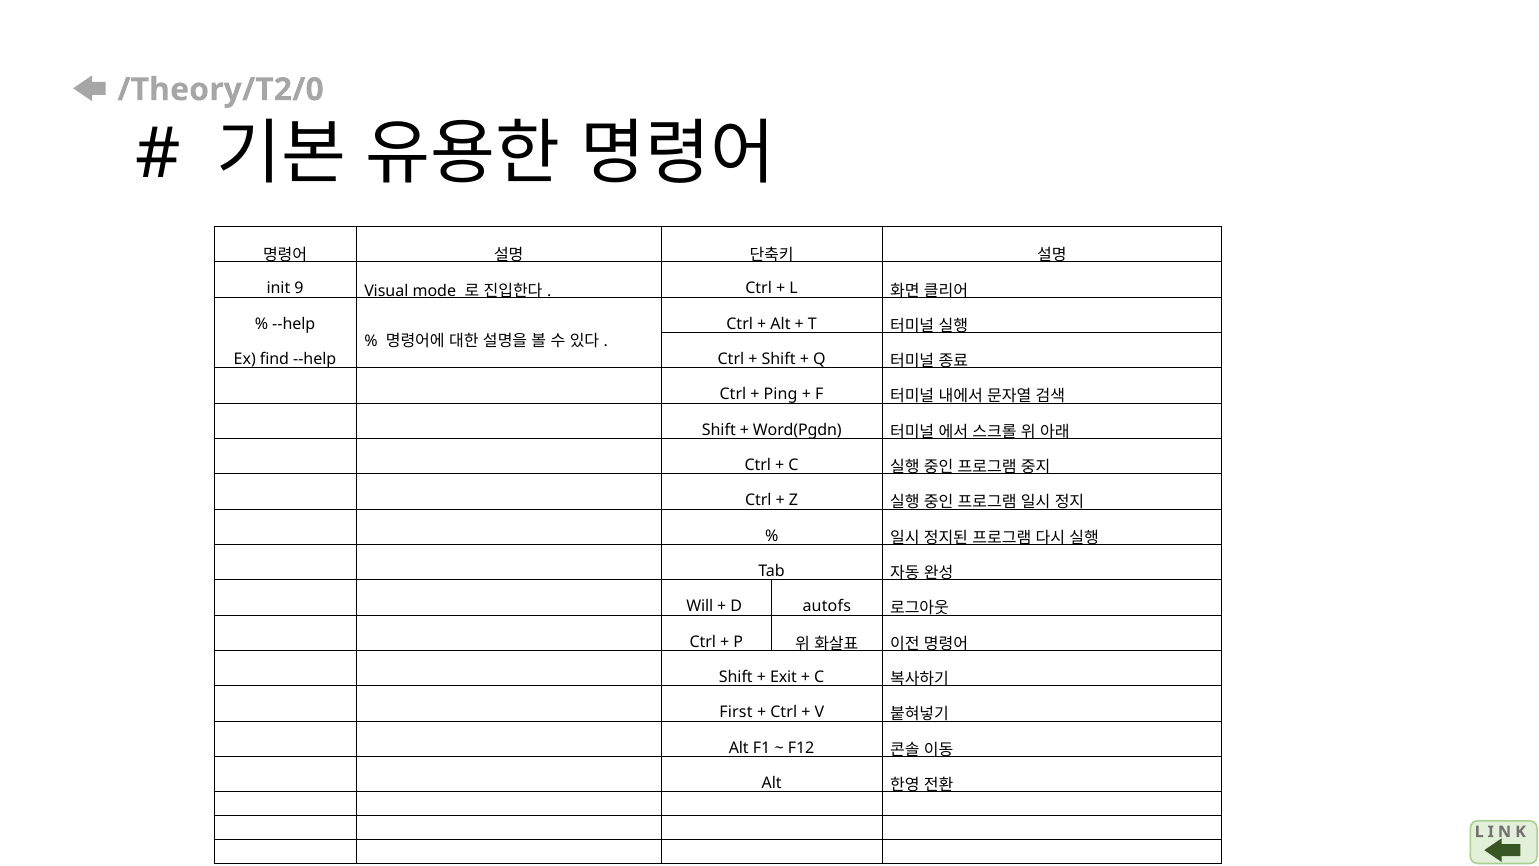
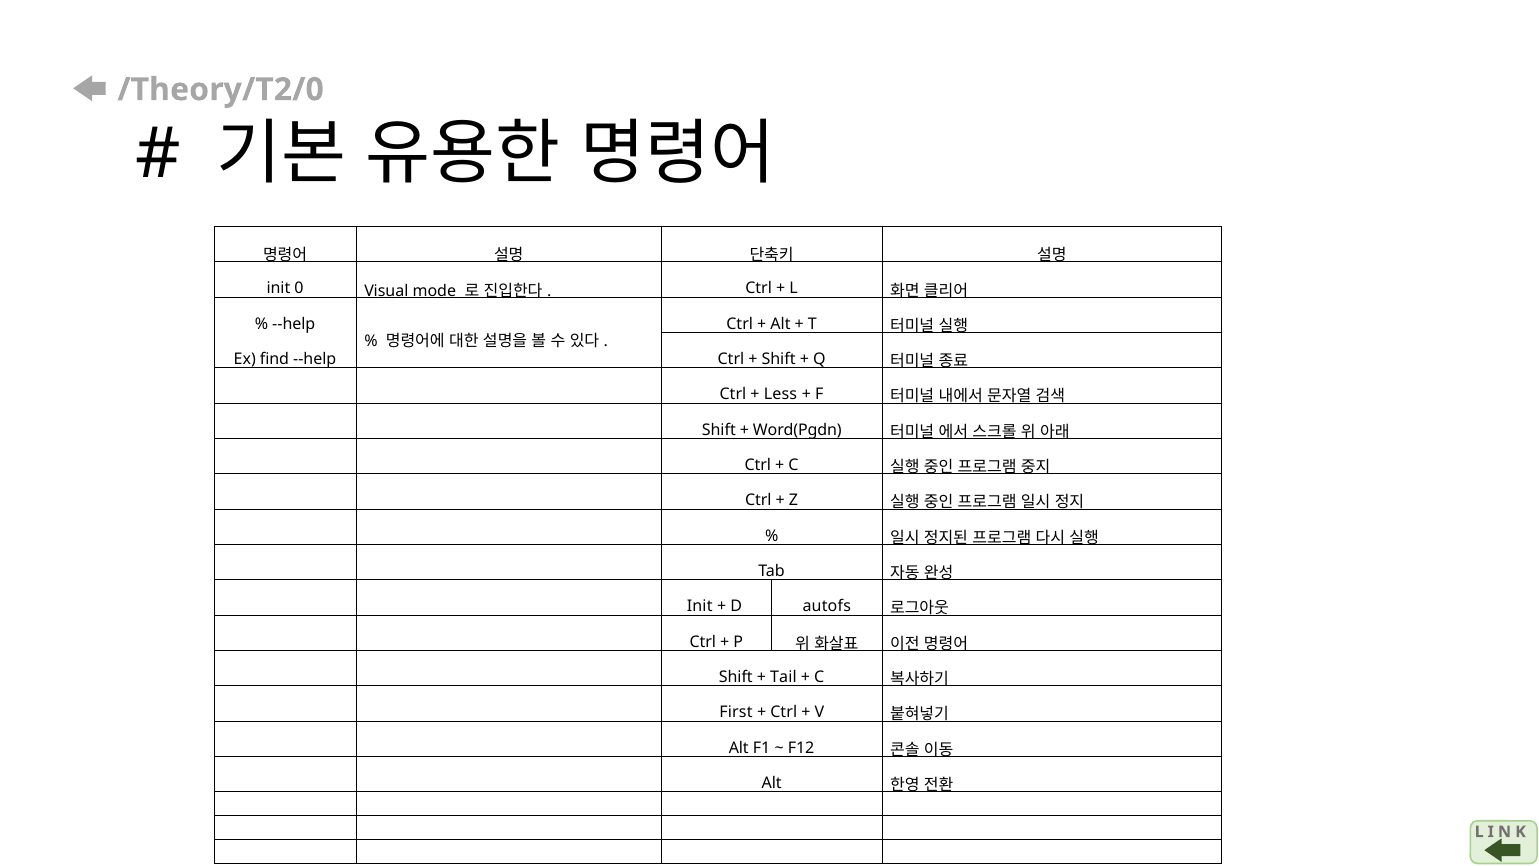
9: 9 -> 0 (299, 289)
Ping: Ping -> Less (781, 394)
Will: Will -> Init (700, 606)
Exit: Exit -> Tail (783, 677)
